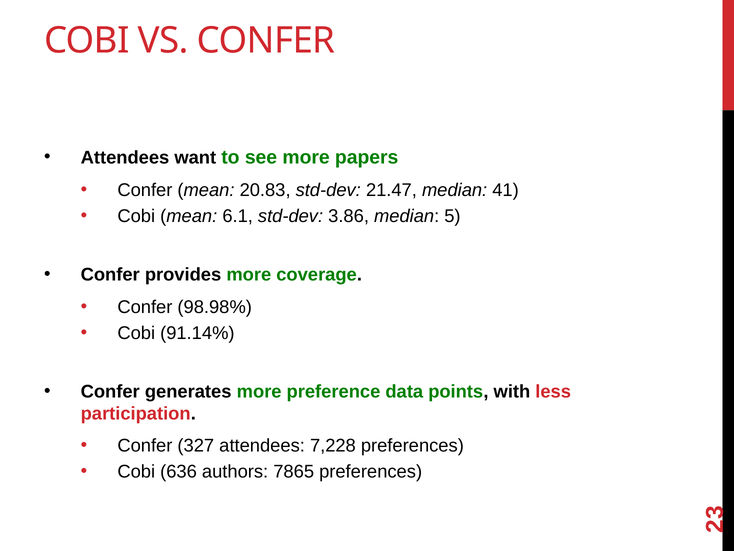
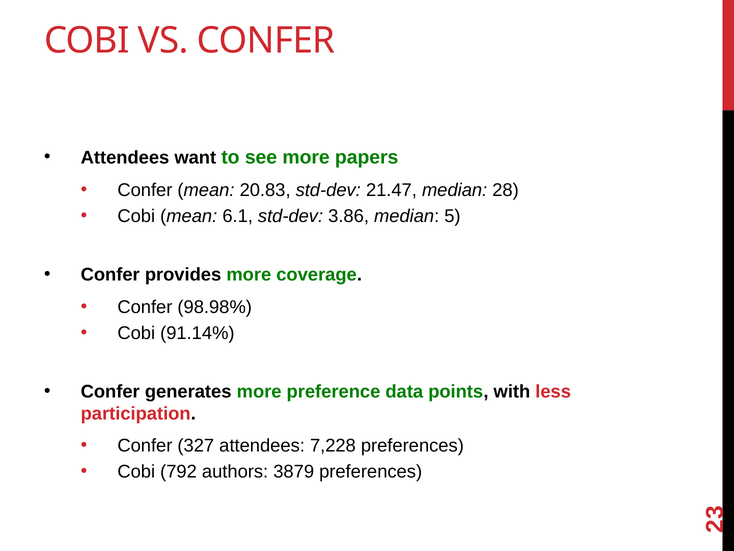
41: 41 -> 28 (506, 190)
636: 636 -> 792 (179, 471)
7865: 7865 -> 3879 (294, 471)
